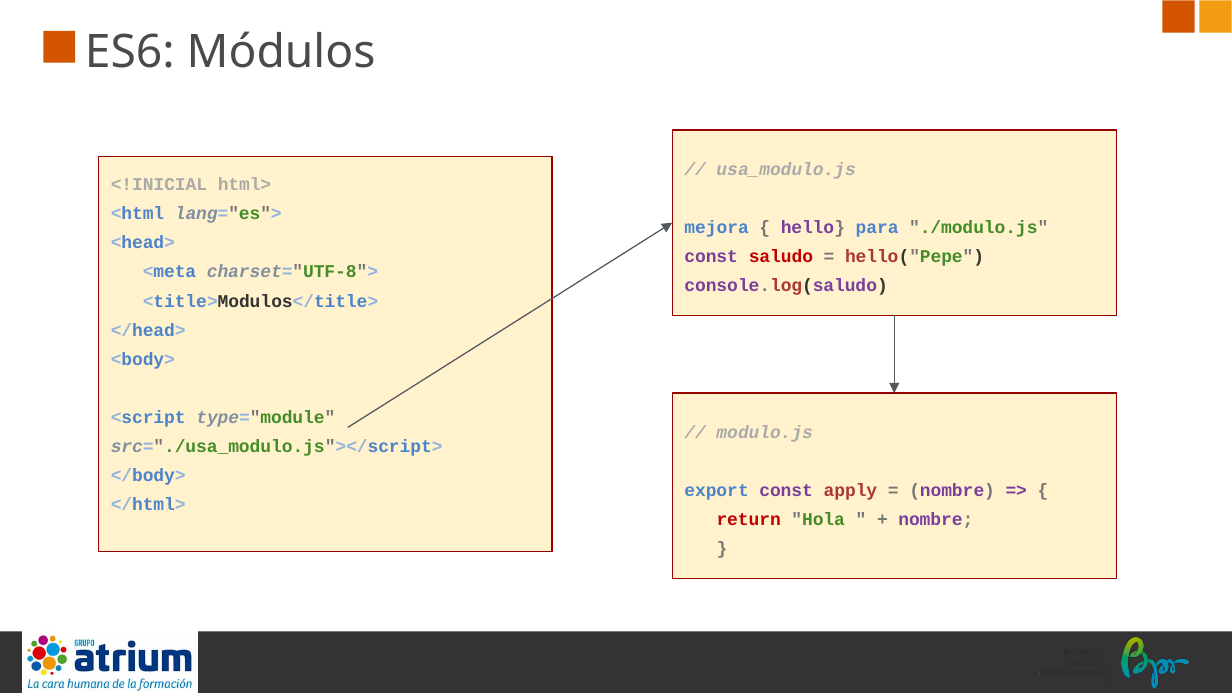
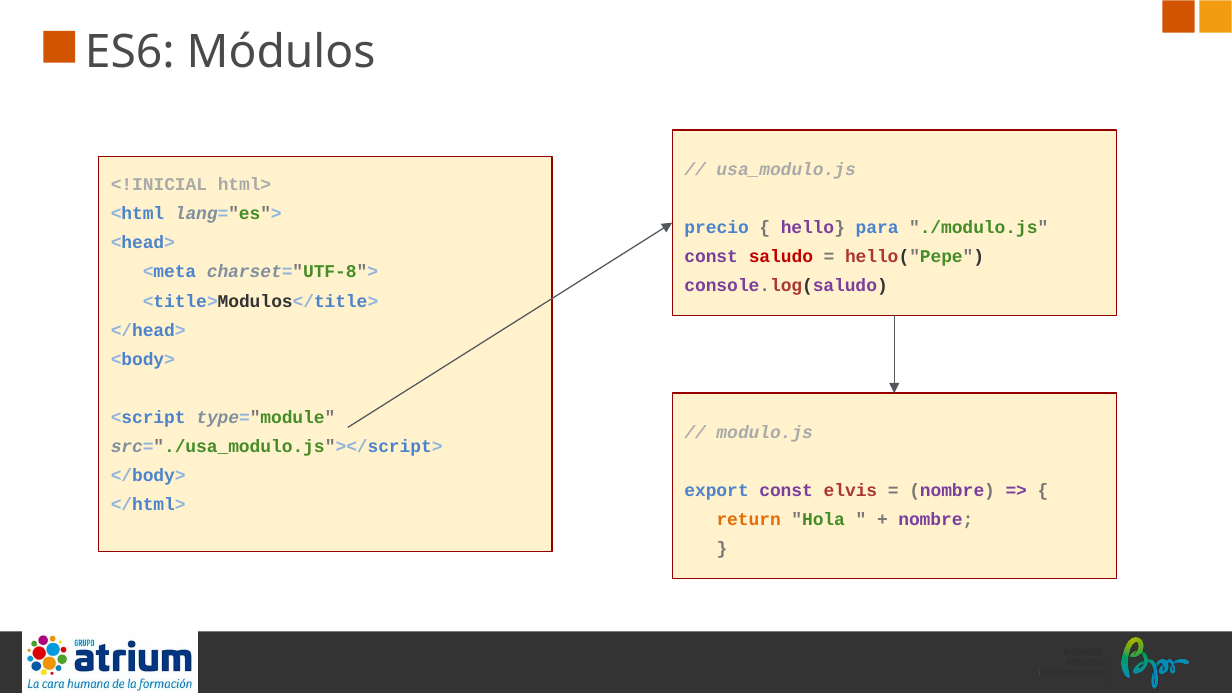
mejora: mejora -> precio (717, 228)
apply: apply -> elvis (850, 491)
return colour: red -> orange (749, 520)
